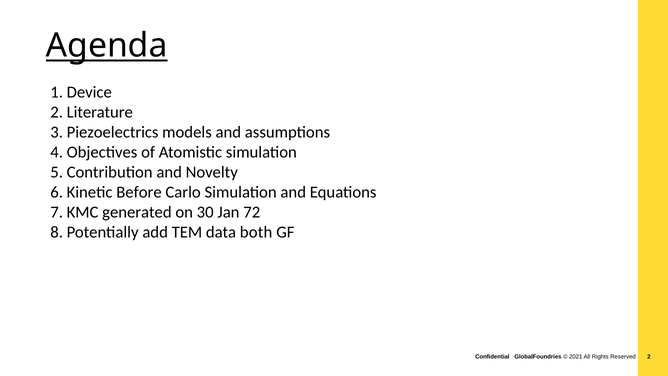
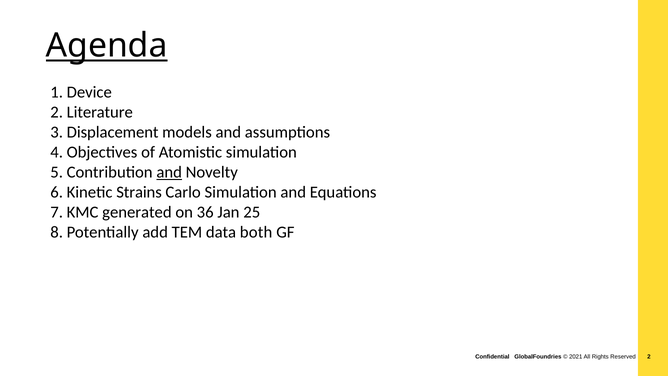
Piezoelectrics: Piezoelectrics -> Displacement (113, 132)
and underline: none -> present (169, 172)
Before: Before -> Strains (139, 192)
30: 30 -> 36 (205, 212)
72: 72 -> 25 (252, 212)
